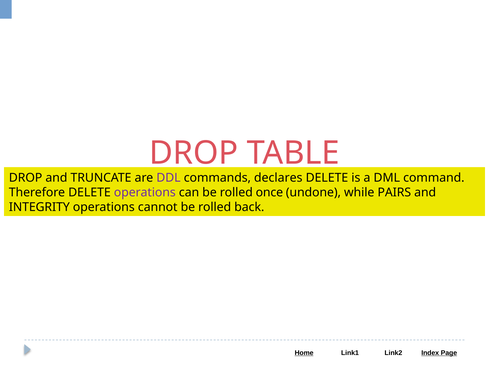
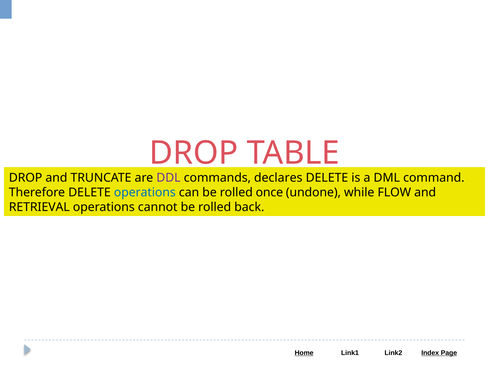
operations colour: purple -> blue (145, 192)
PAIRS: PAIRS -> FLOW (394, 192)
INTEGRITY: INTEGRITY -> RETRIEVAL (39, 207)
